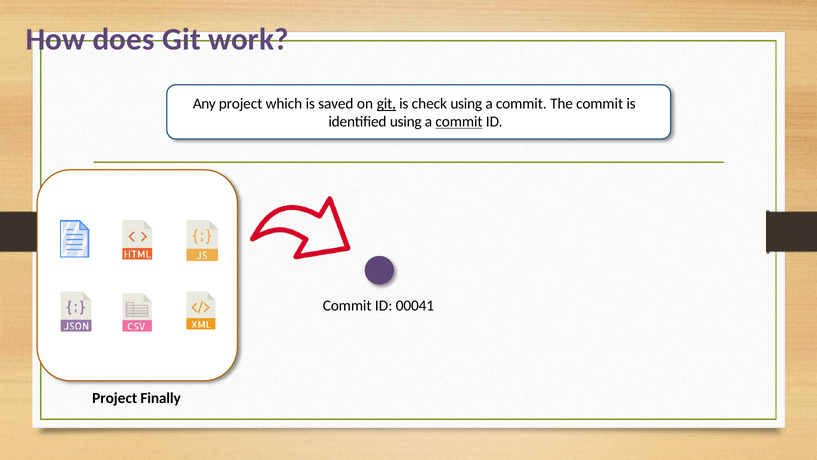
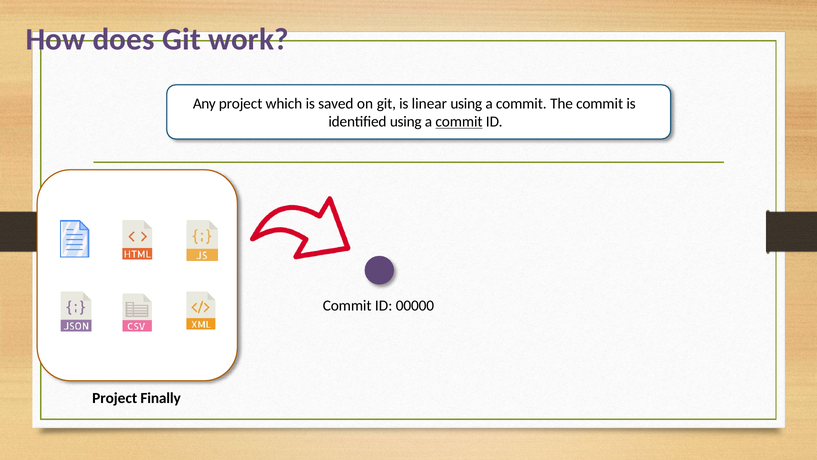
git underline: present -> none (386, 104)
check: check -> linear (429, 104)
00041: 00041 -> 00000 (415, 306)
